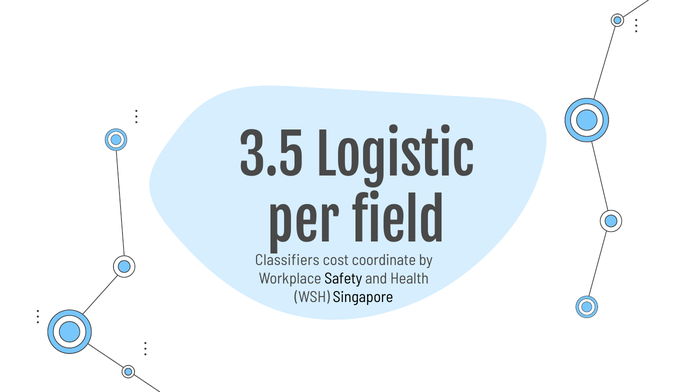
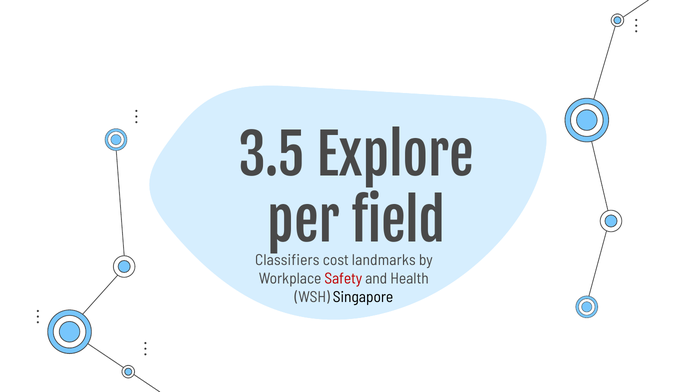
Logistic: Logistic -> Explore (395, 158)
coordinate: coordinate -> landmarks (384, 260)
Safety colour: black -> red (343, 279)
